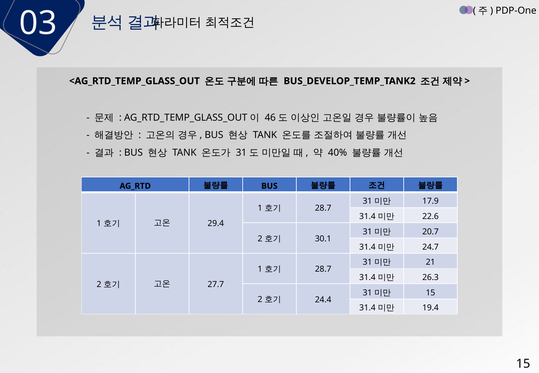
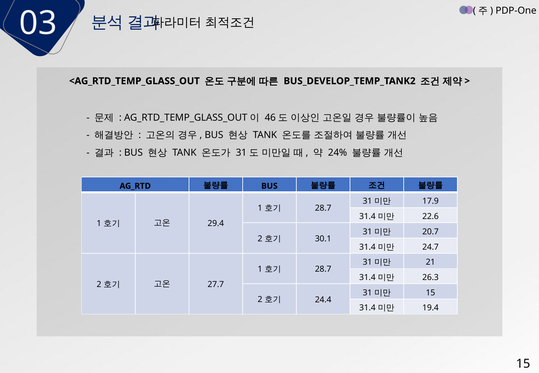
40%: 40% -> 24% (338, 153)
